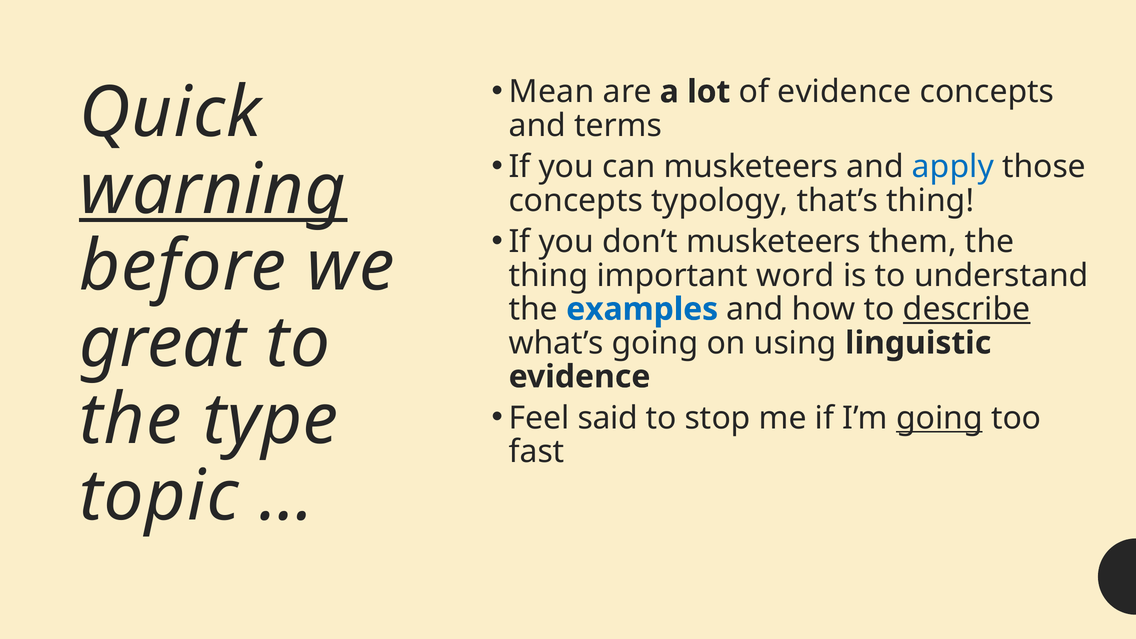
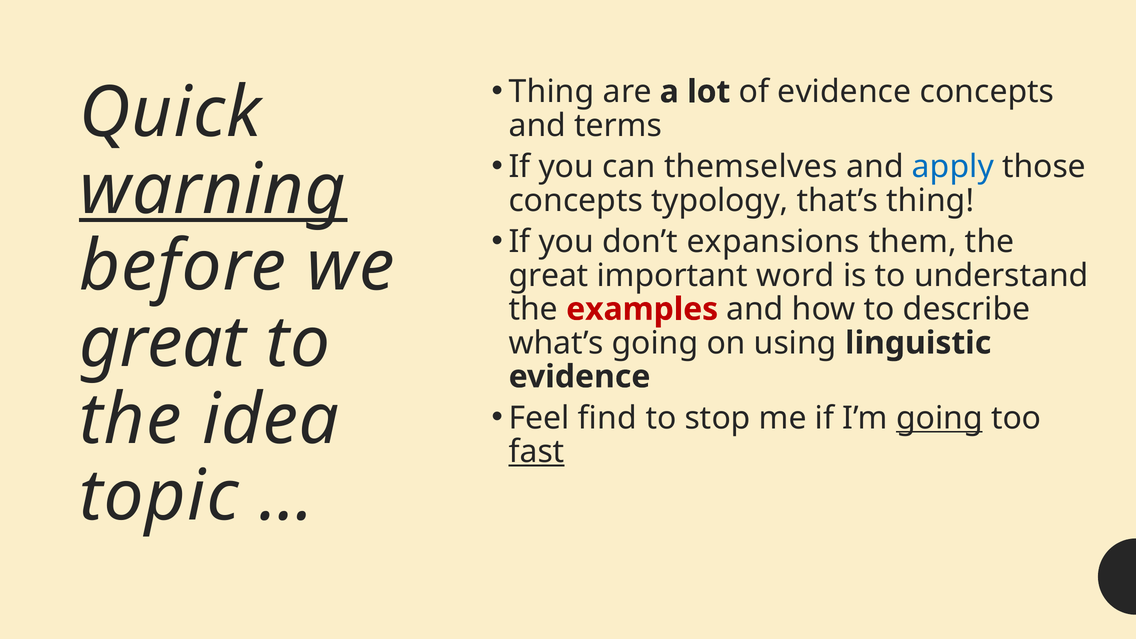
Mean: Mean -> Thing (552, 92)
can musketeers: musketeers -> themselves (751, 167)
don’t musketeers: musketeers -> expansions (773, 242)
thing: thing -> great (549, 276)
examples colour: blue -> red (642, 309)
describe underline: present -> none (967, 309)
type: type -> idea (271, 420)
said: said -> find (607, 418)
fast underline: none -> present (537, 452)
